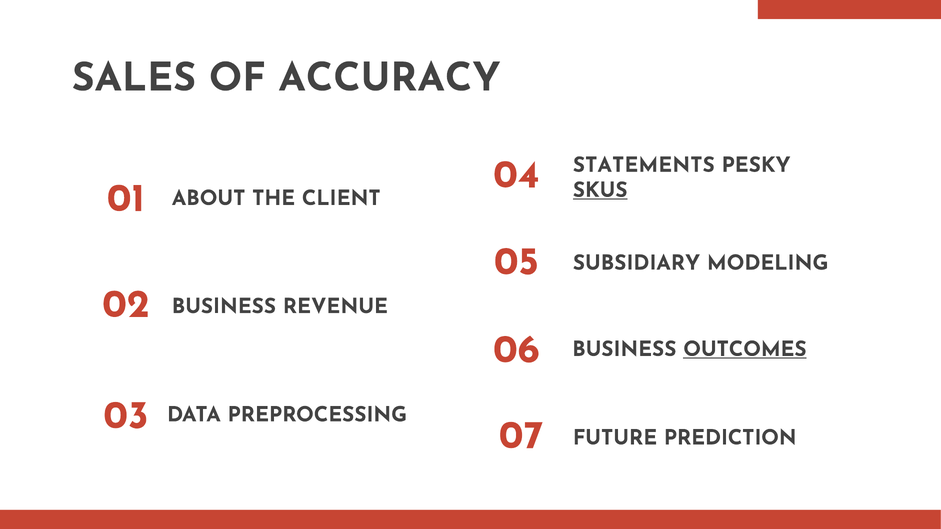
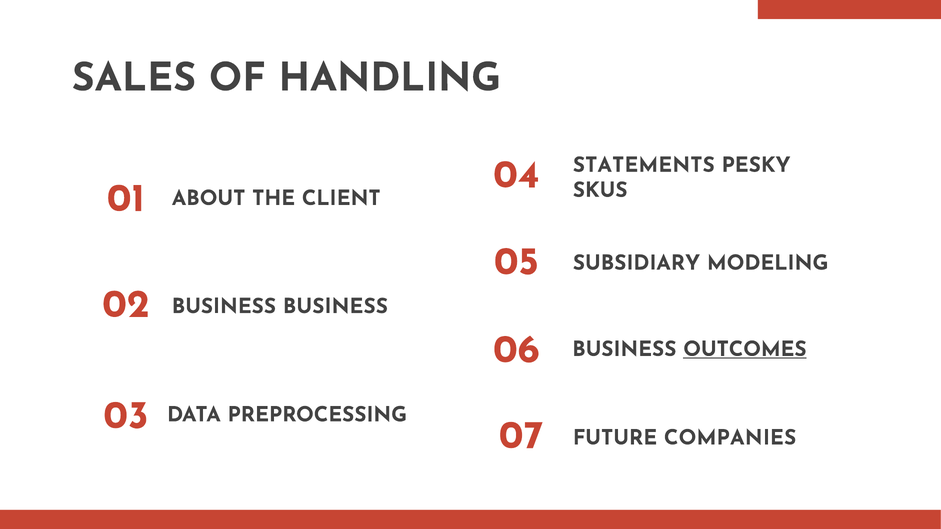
ACCURACY: ACCURACY -> HANDLING (390, 78)
SKUS underline: present -> none (600, 190)
BUSINESS REVENUE: REVENUE -> BUSINESS (335, 306)
PREDICTION: PREDICTION -> COMPANIES (730, 438)
